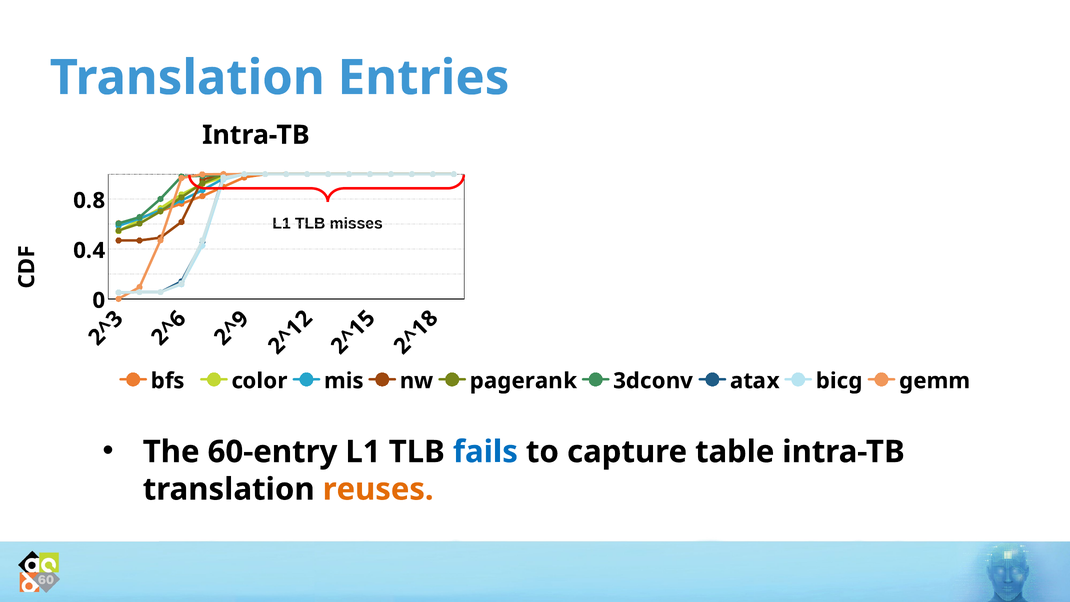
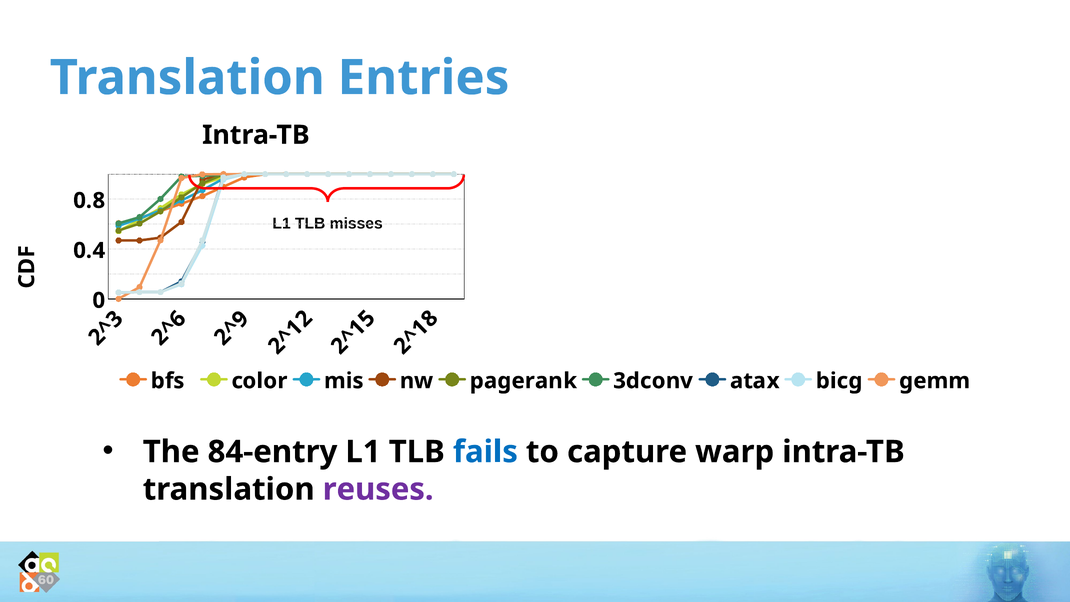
60-entry: 60-entry -> 84-entry (272, 452)
table: table -> warp (735, 452)
reuses colour: orange -> purple (378, 489)
